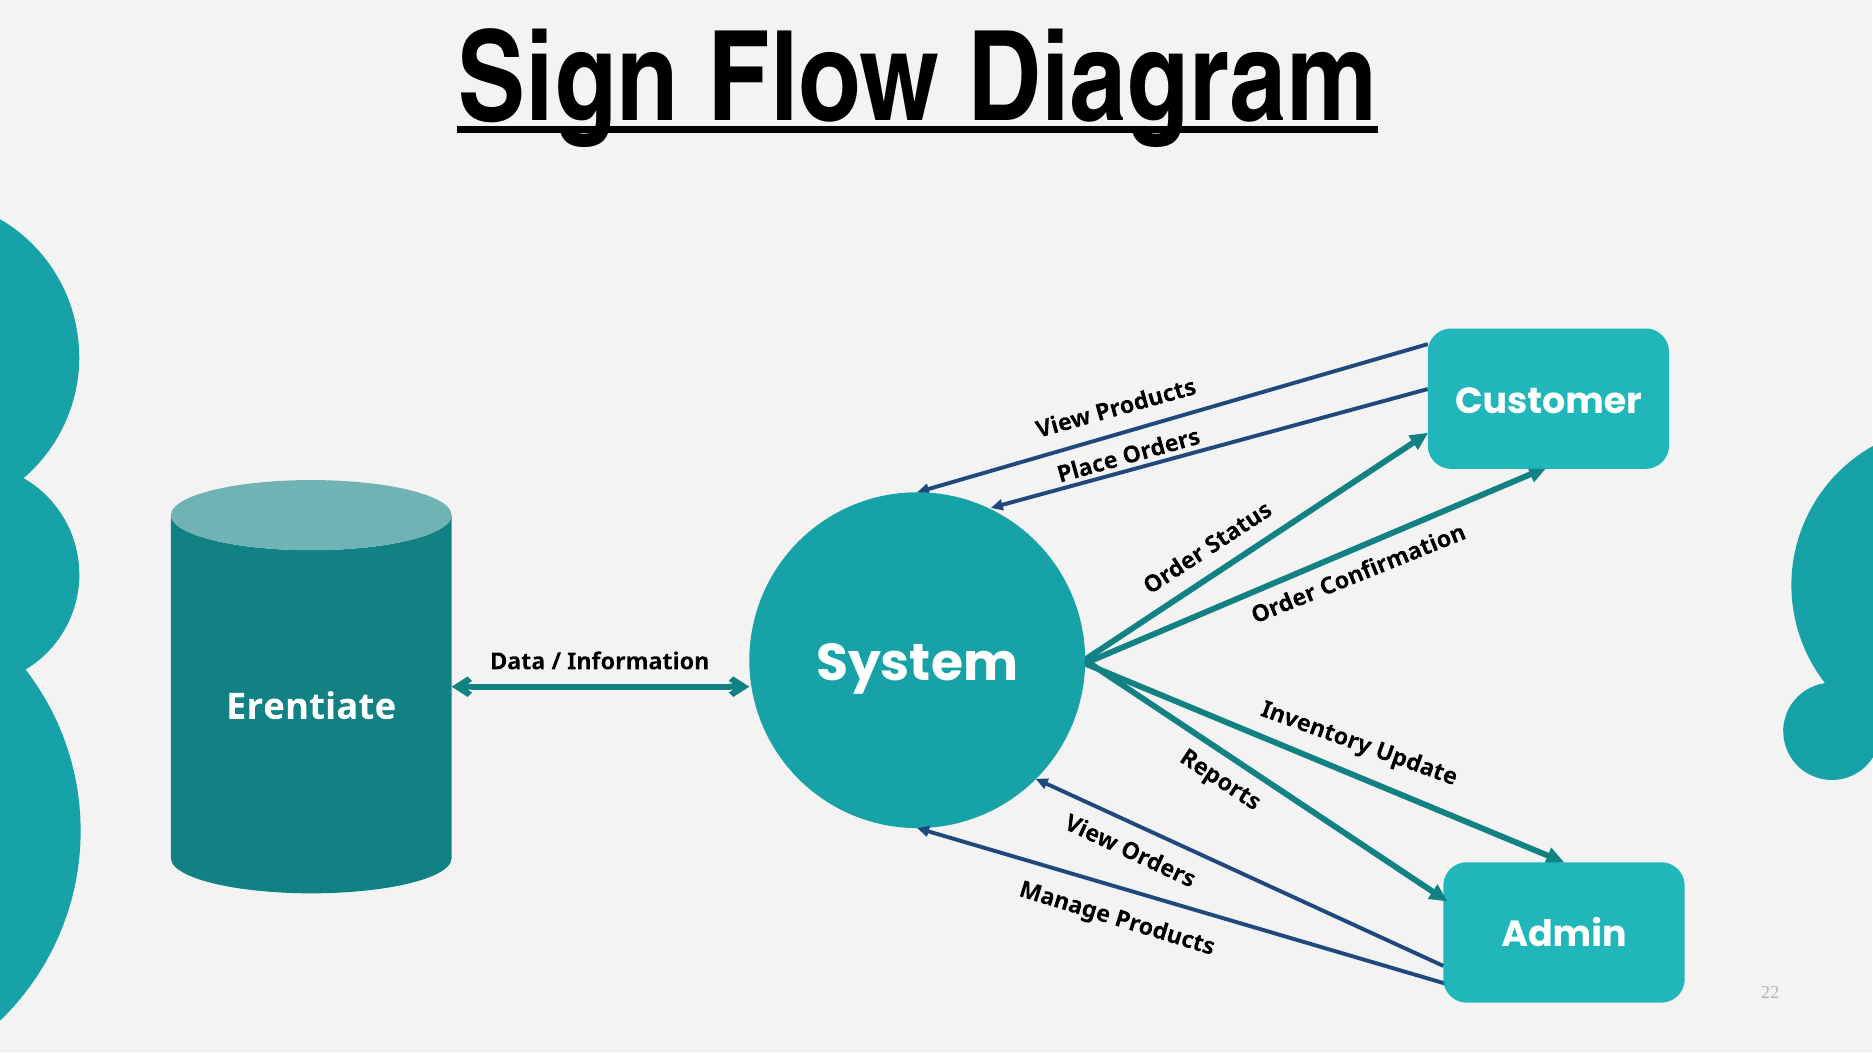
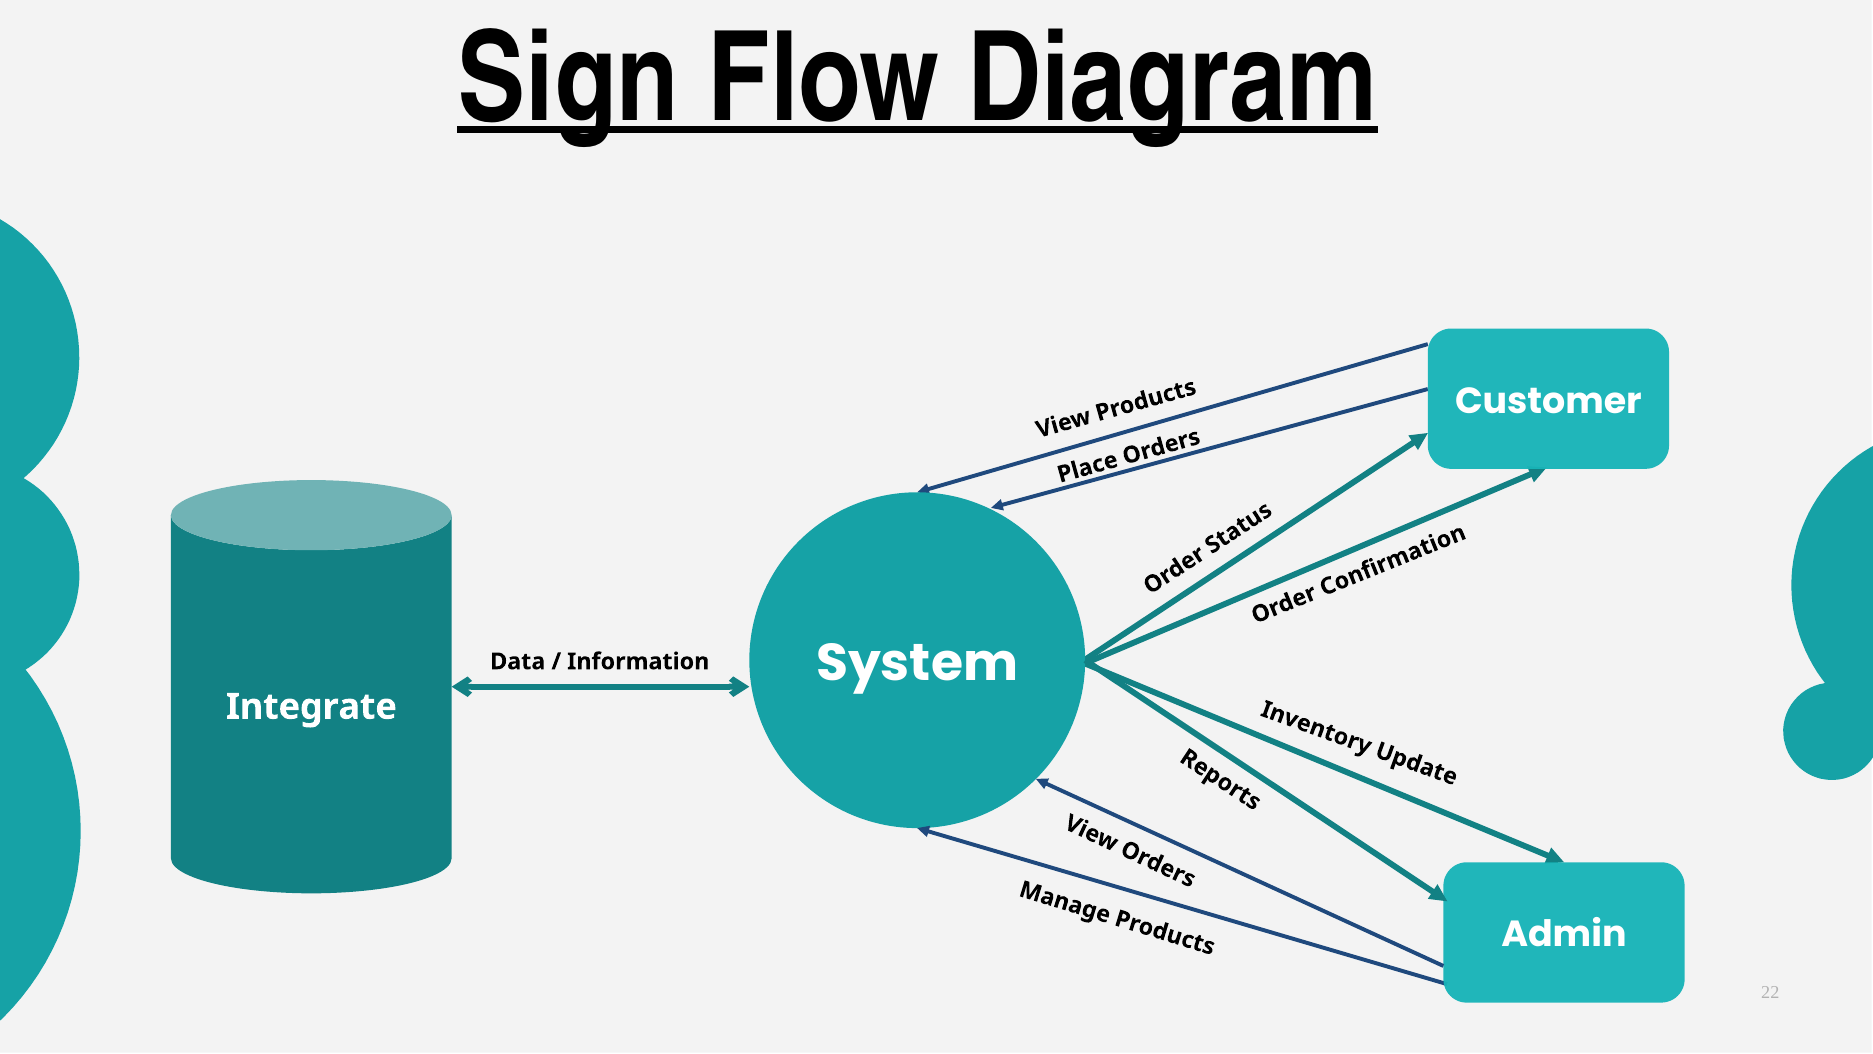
Erentiate: Erentiate -> Integrate (311, 707)
